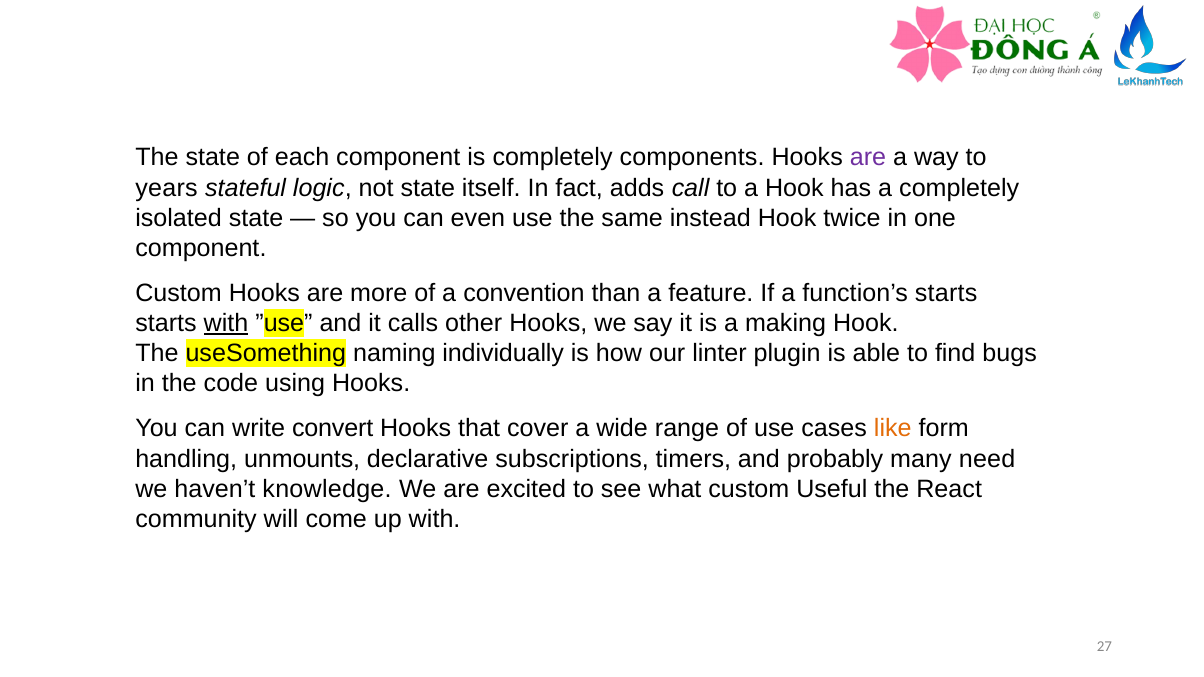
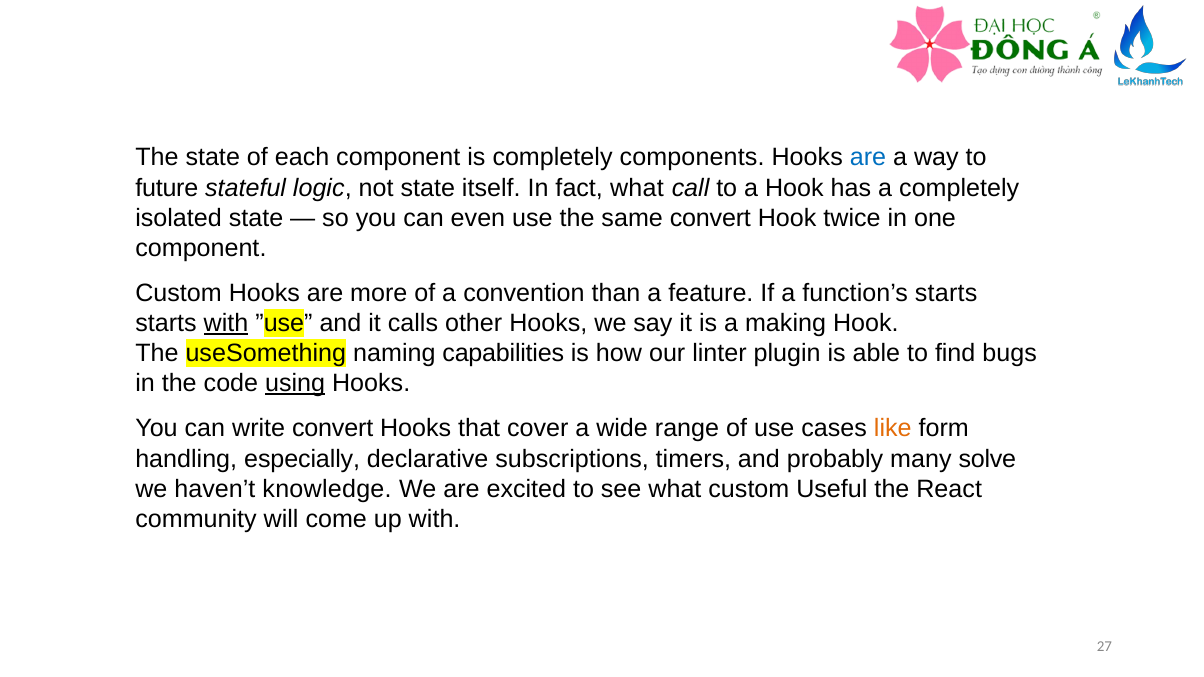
are colour: purple -> blue (868, 158)
years: years -> future (167, 188)
fact adds: adds -> what (637, 188)
same instead: instead -> convert (710, 218)
individually: individually -> capabilities (503, 353)
using underline: none -> present (295, 384)
unmounts: unmounts -> especially (302, 459)
need: need -> solve (987, 459)
